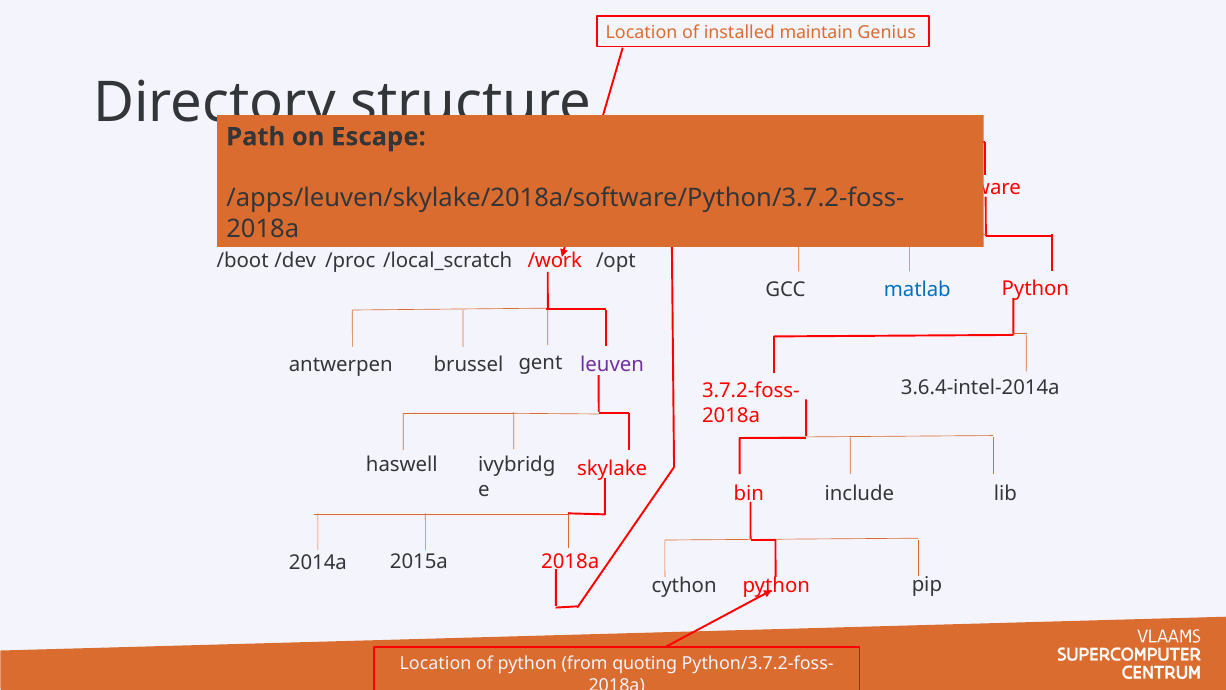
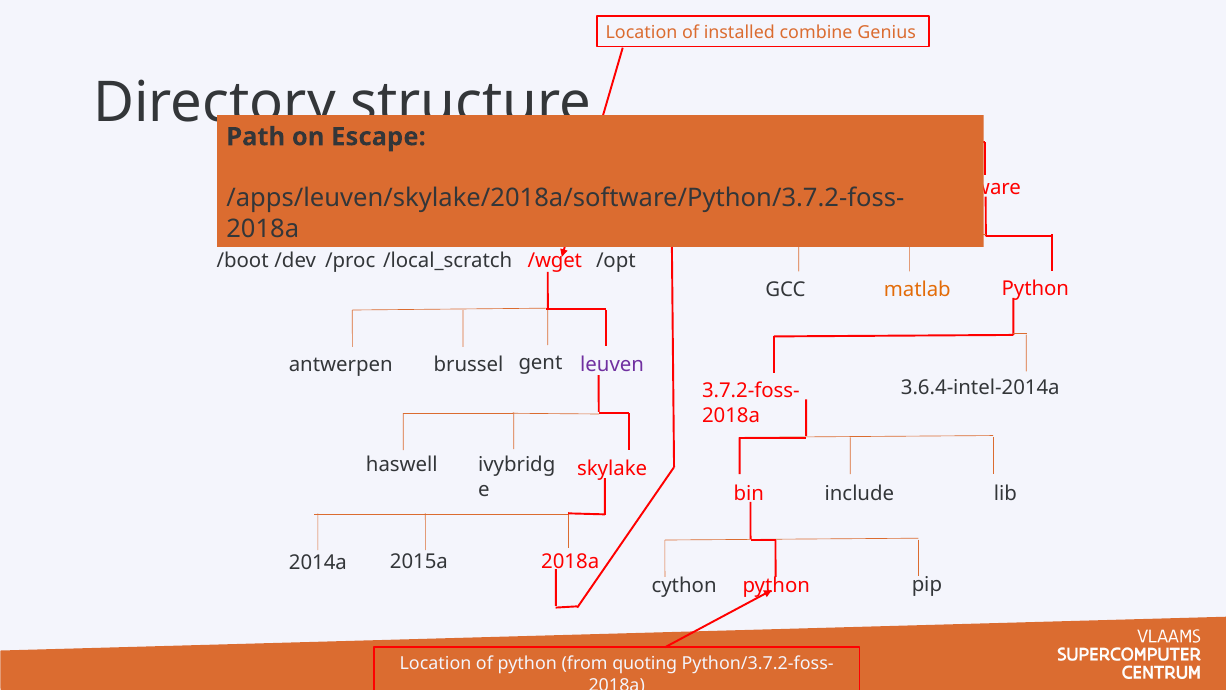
maintain: maintain -> combine (816, 33)
/work: /work -> /wget (555, 261)
matlab colour: blue -> orange (917, 289)
